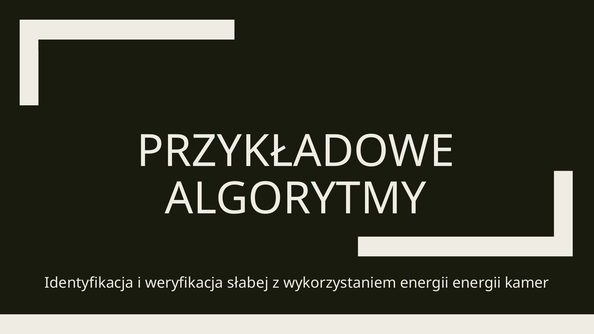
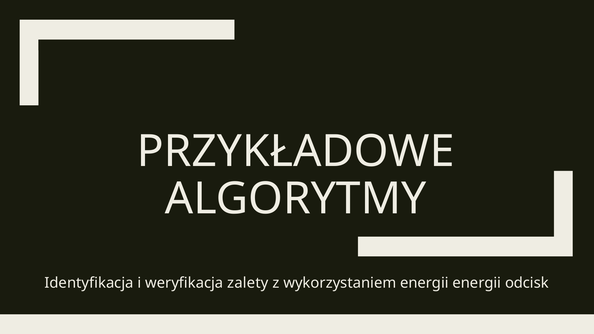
słabej: słabej -> zalety (248, 283)
kamer: kamer -> odcisk (527, 283)
